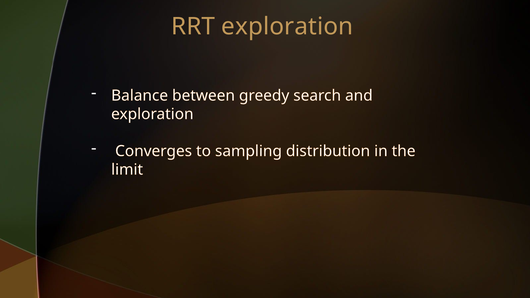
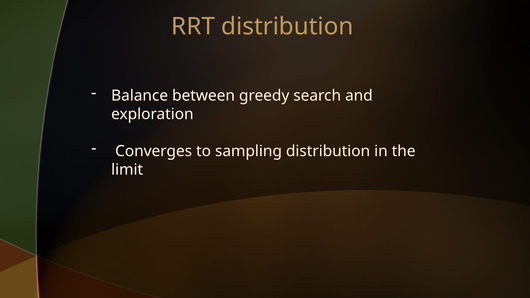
RRT exploration: exploration -> distribution (287, 27)
